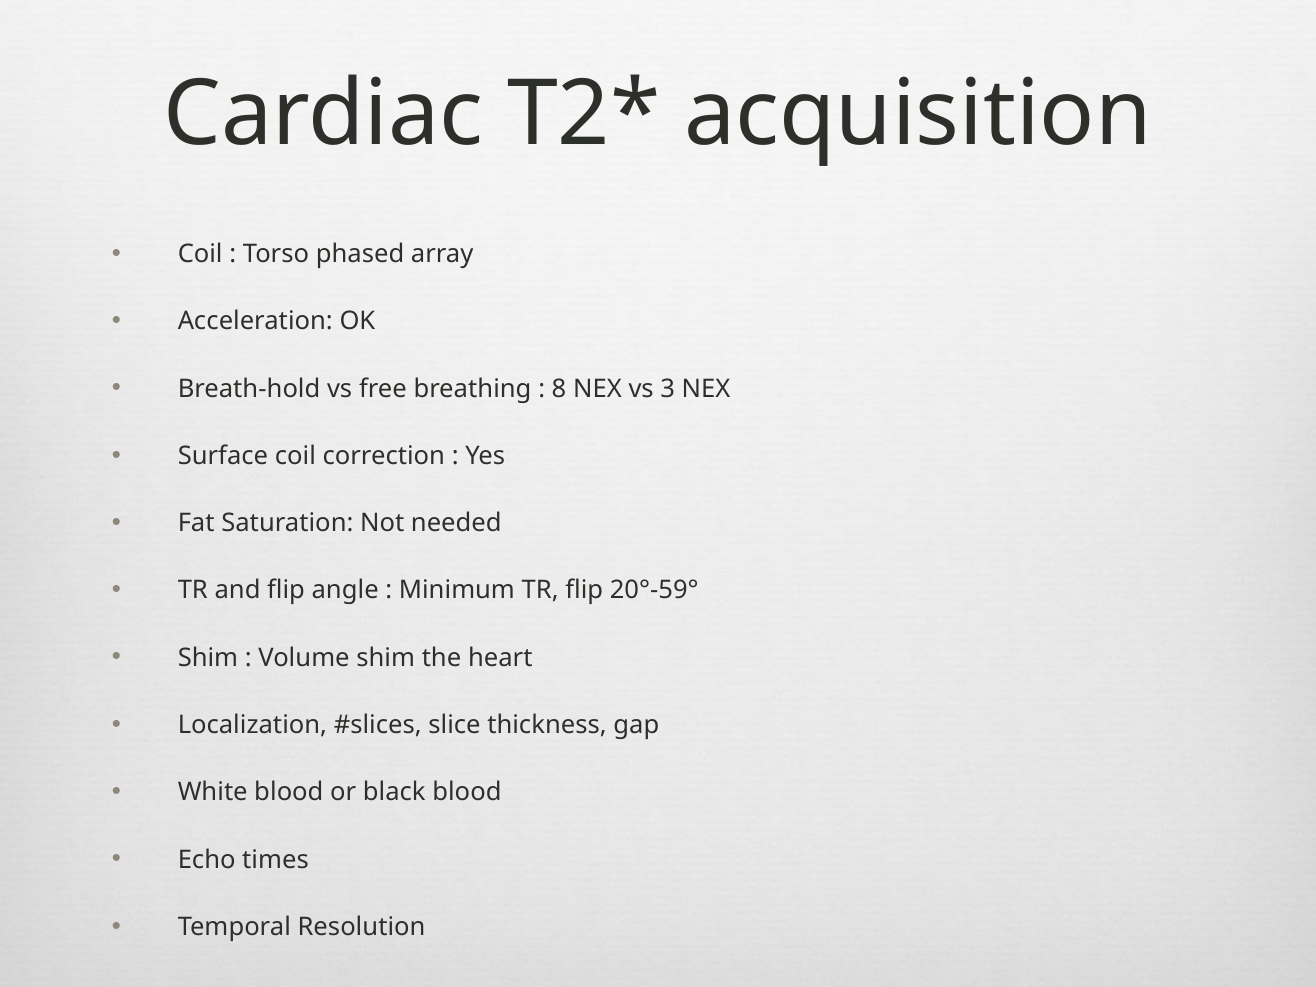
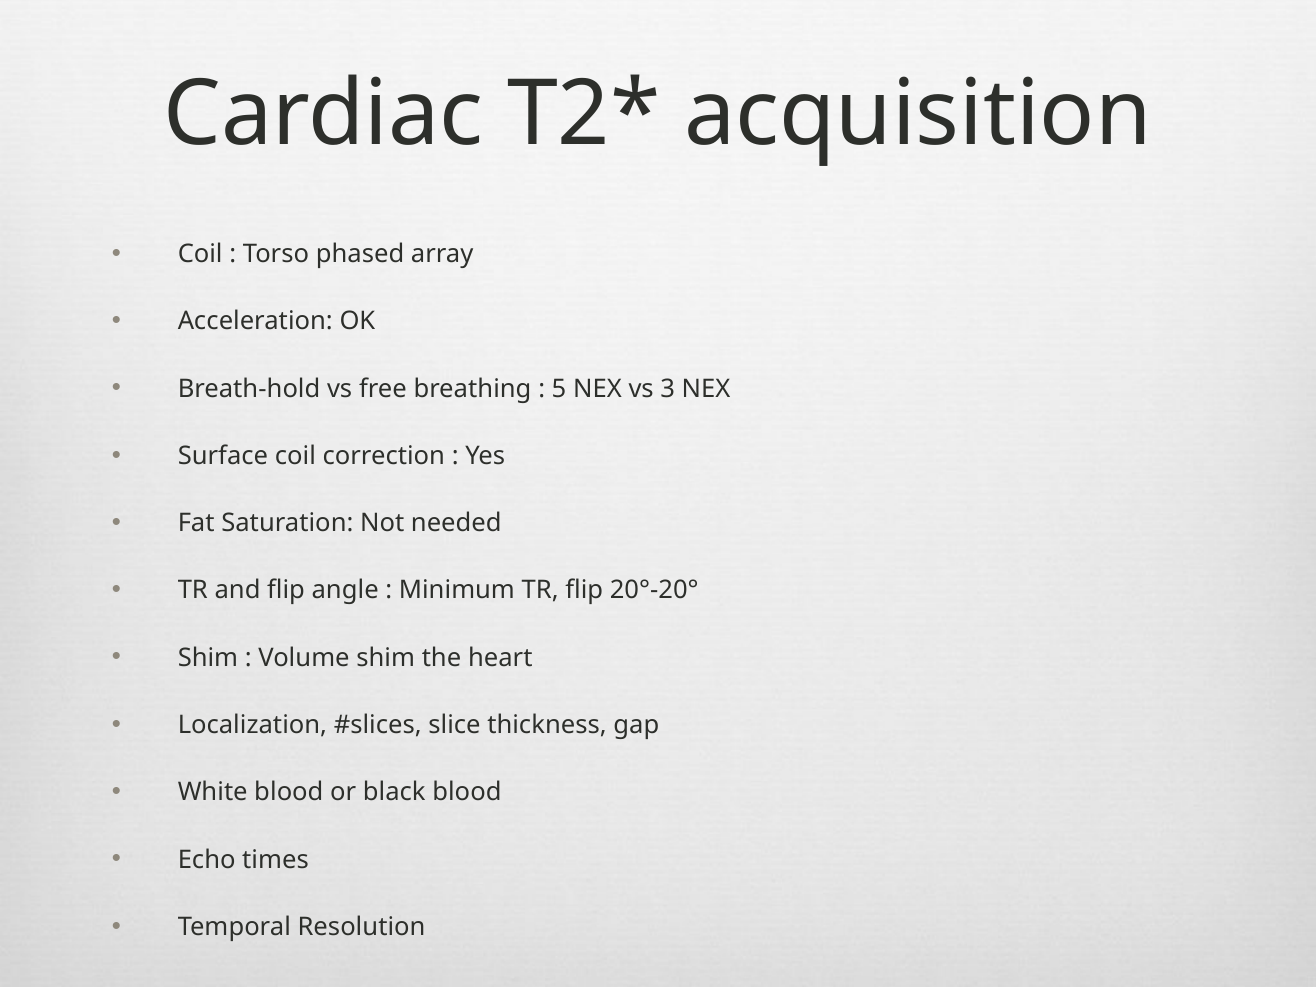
8: 8 -> 5 (559, 389)
20°-59°: 20°-59° -> 20°-20° (654, 591)
